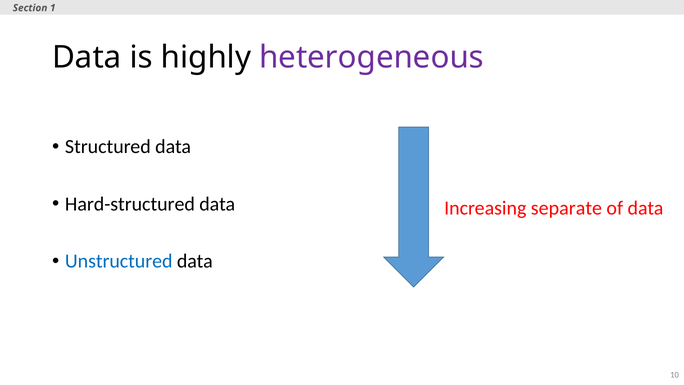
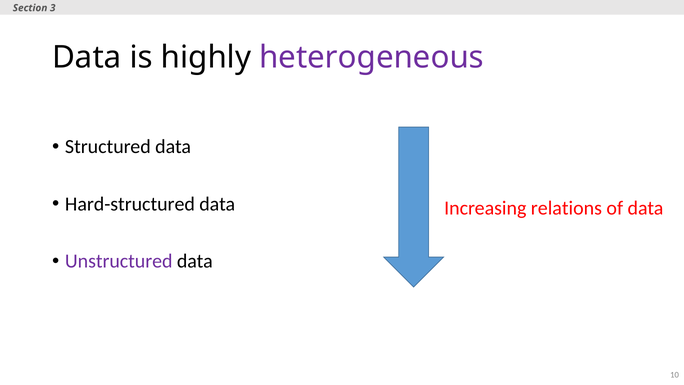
1: 1 -> 3 (53, 8)
separate: separate -> relations (566, 208)
Unstructured colour: blue -> purple (119, 261)
